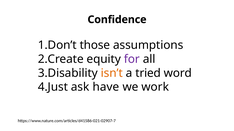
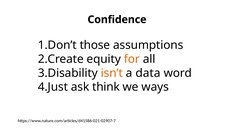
for colour: purple -> orange (132, 59)
tried: tried -> data (148, 73)
have: have -> think (106, 87)
work: work -> ways (155, 87)
